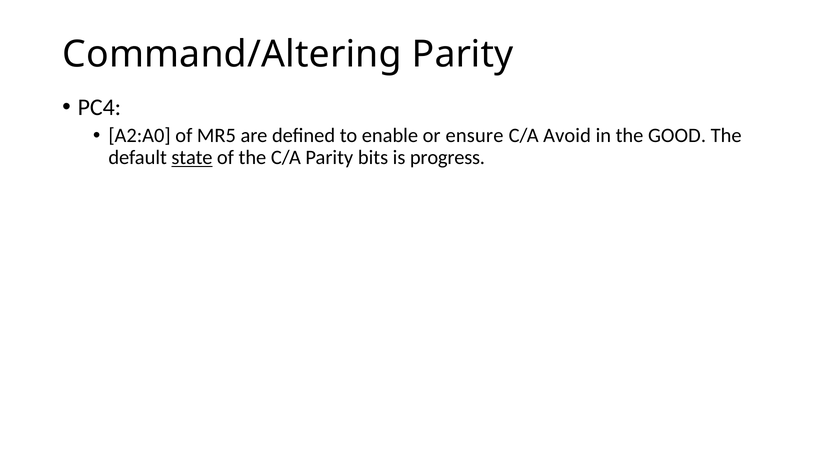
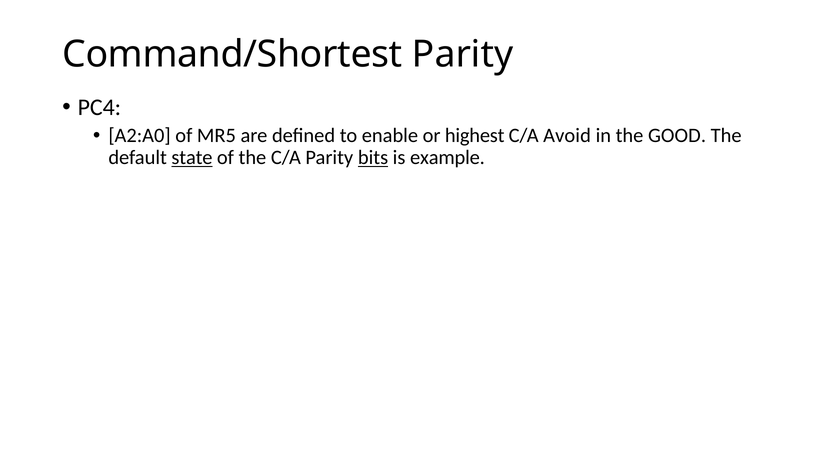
Command/Altering: Command/Altering -> Command/Shortest (232, 54)
ensure: ensure -> highest (475, 136)
bits underline: none -> present (373, 158)
progress: progress -> example (447, 158)
